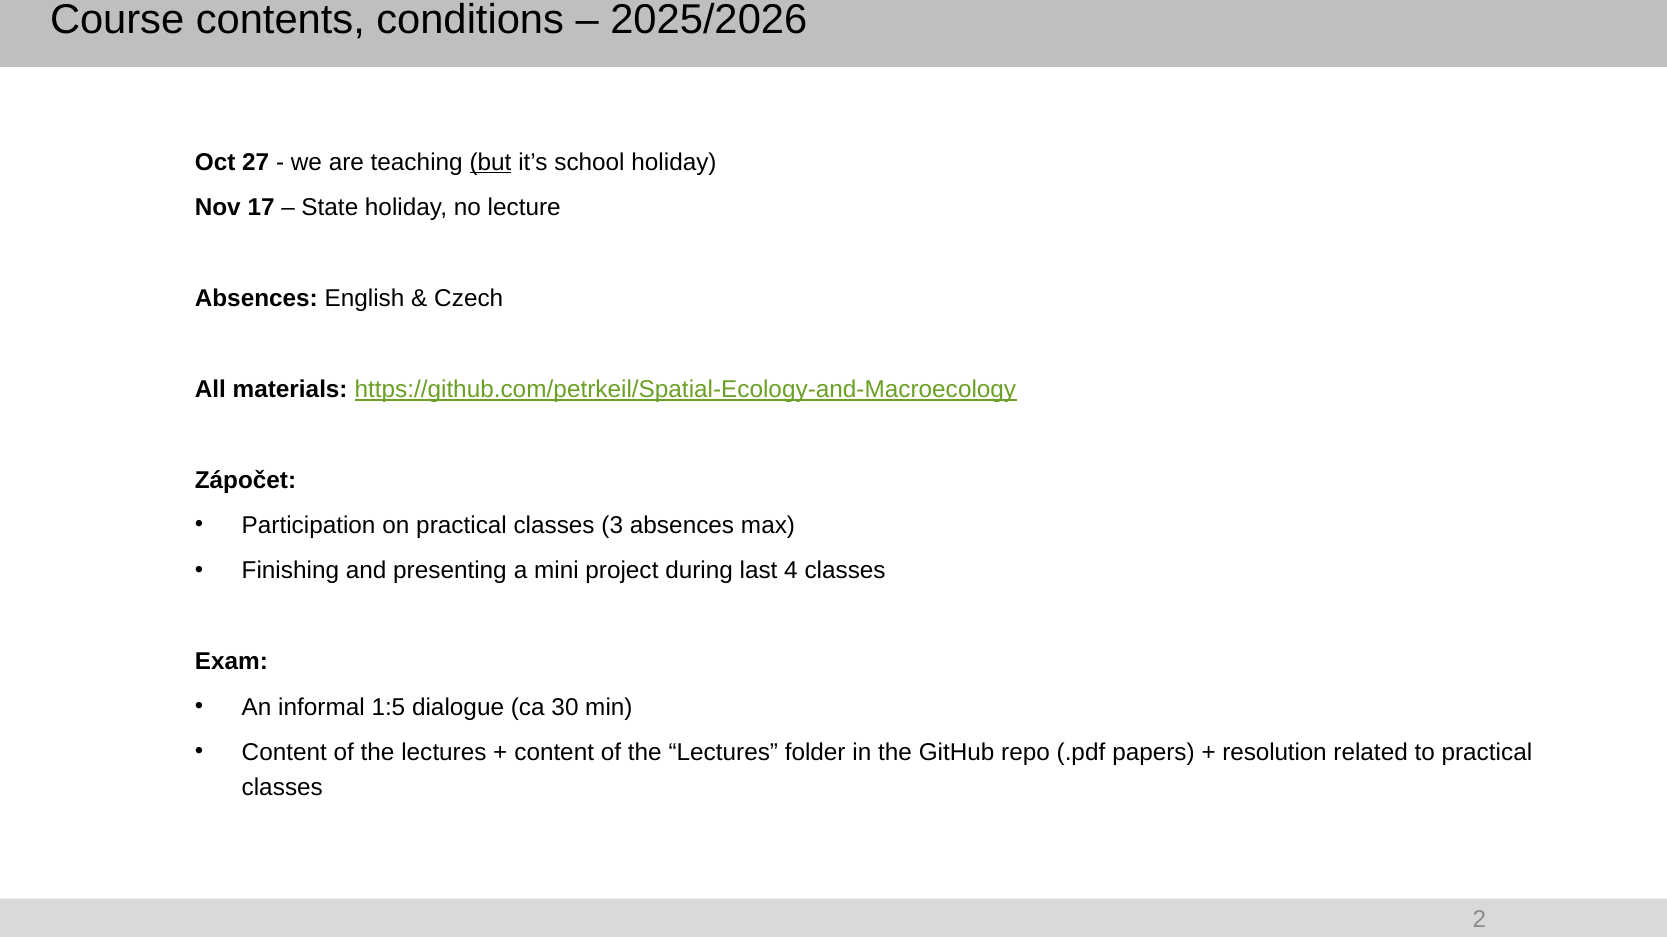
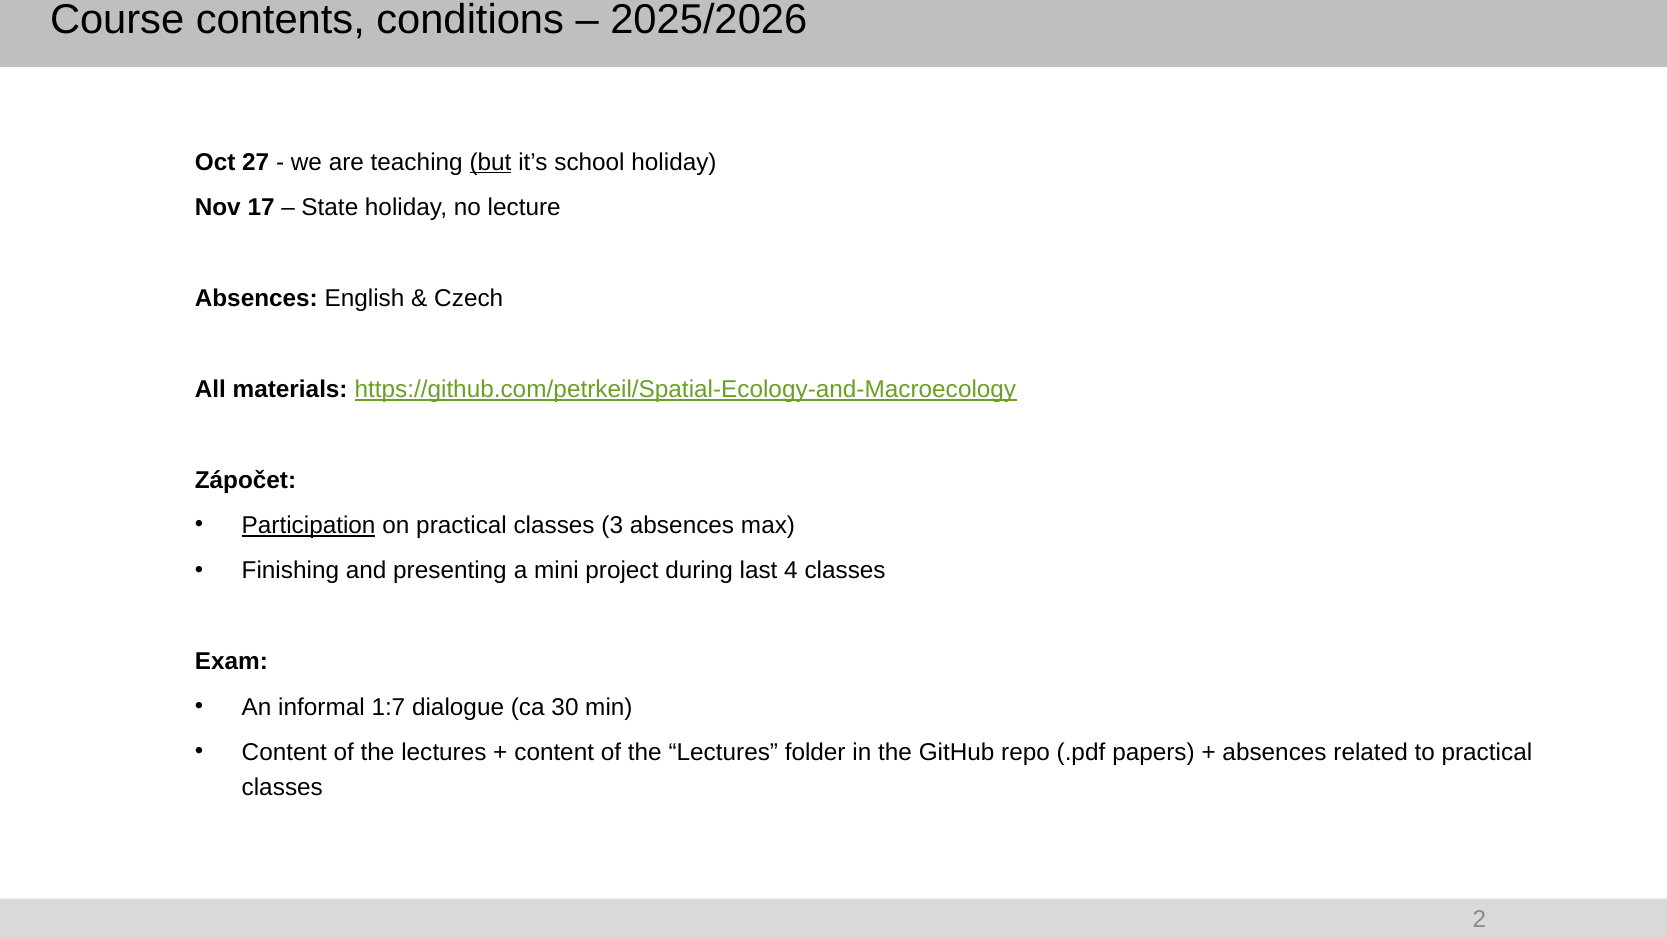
Participation underline: none -> present (309, 526)
1:5: 1:5 -> 1:7 (388, 708)
resolution: resolution -> absences (1275, 753)
